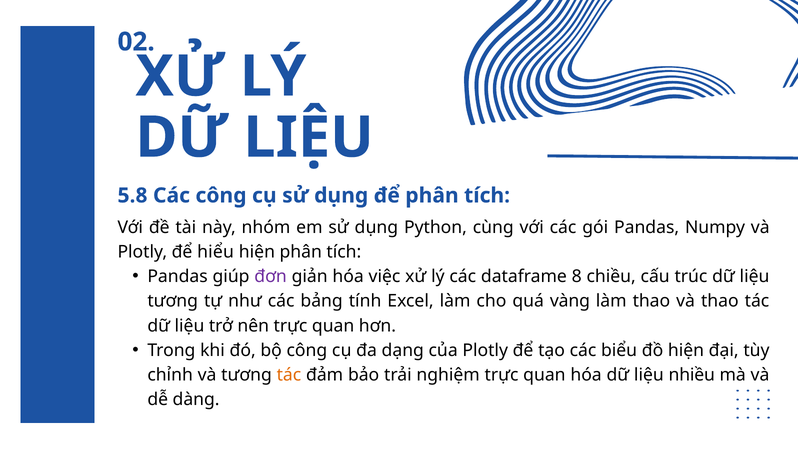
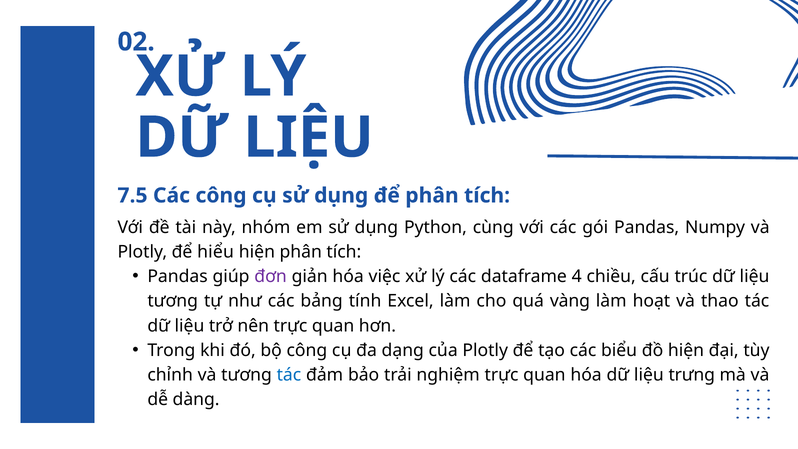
5.8: 5.8 -> 7.5 (133, 195)
8: 8 -> 4 (577, 277)
làm thao: thao -> hoạt (651, 301)
tác colour: orange -> blue (289, 375)
nhiều: nhiều -> trưng (692, 375)
